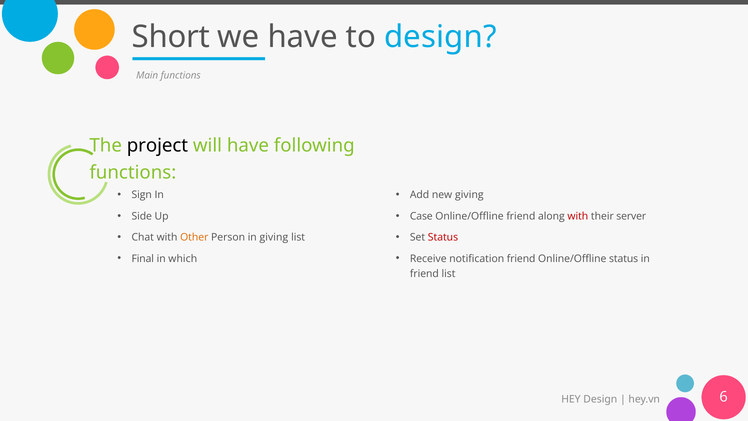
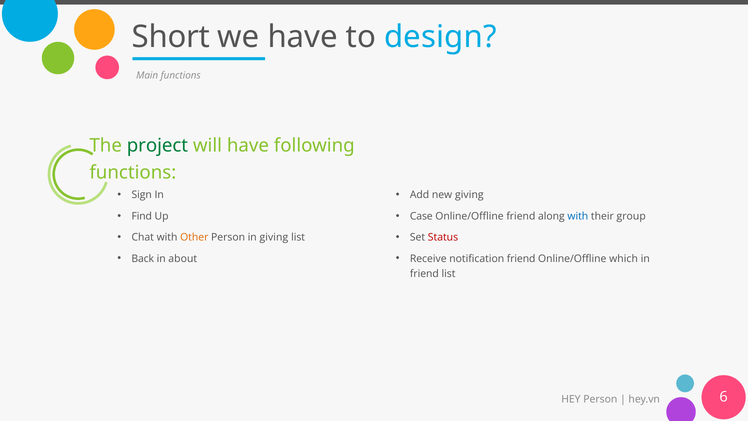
project colour: black -> green (157, 145)
Side: Side -> Find (142, 216)
with colour: red -> blue (578, 216)
server: server -> group (631, 216)
Final: Final -> Back (143, 258)
which: which -> about (183, 258)
Online/Offline status: status -> which (624, 258)
HEY Design: Design -> Person (600, 399)
